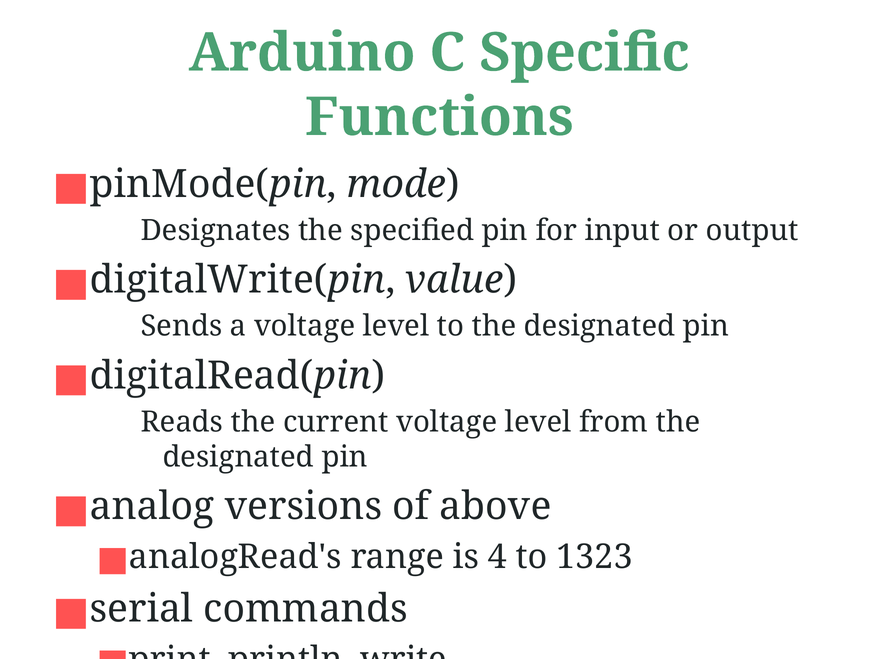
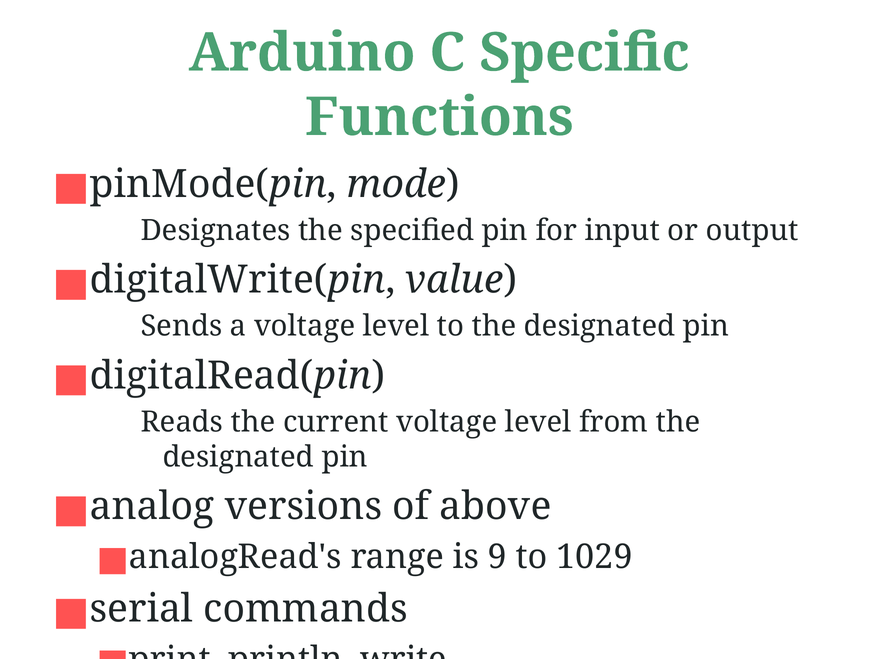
4: 4 -> 9 (497, 557)
1323: 1323 -> 1029 (594, 557)
